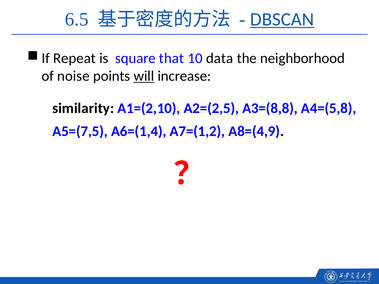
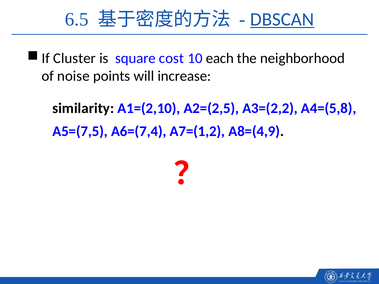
Repeat: Repeat -> Cluster (74, 58)
that: that -> cost (171, 58)
data: data -> each (220, 58)
will underline: present -> none (144, 76)
A3=(8,8: A3=(8,8 -> A3=(2,2 (270, 108)
A6=(1,4: A6=(1,4 -> A6=(7,4 (139, 131)
